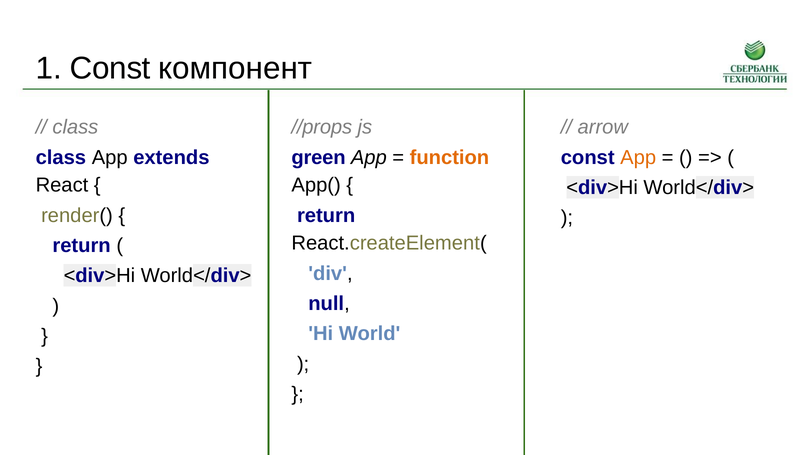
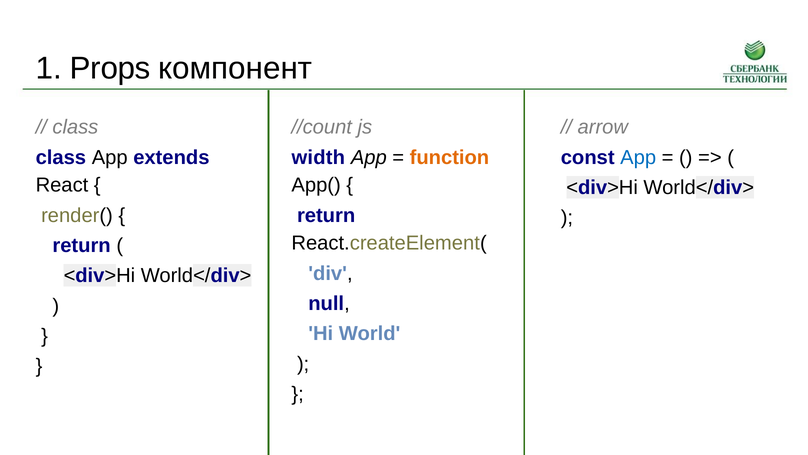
1 Const: Const -> Props (110, 68)
//props: //props -> //count (322, 127)
green: green -> width (318, 157)
App colour: orange -> blue (638, 157)
